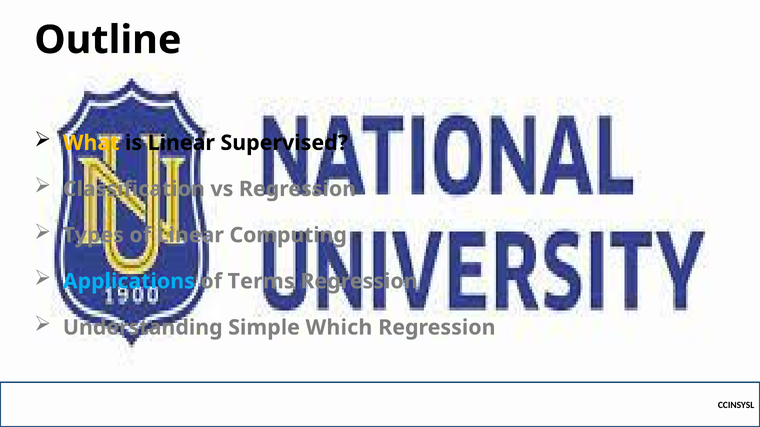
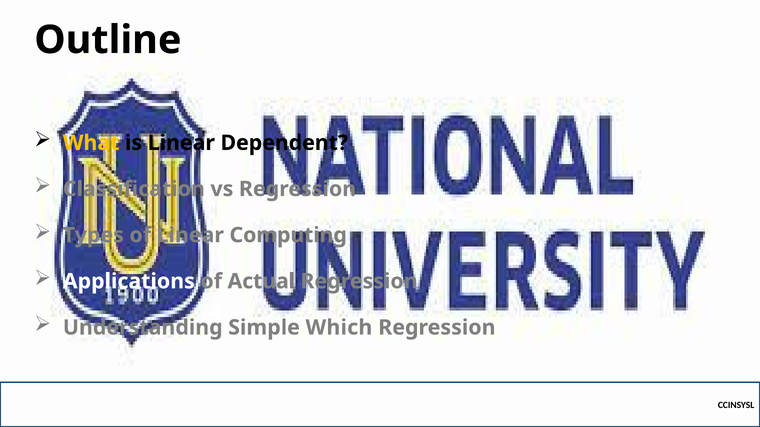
Supervised: Supervised -> Dependent (284, 143)
Applications colour: light blue -> white (129, 282)
Terms: Terms -> Actual (261, 282)
